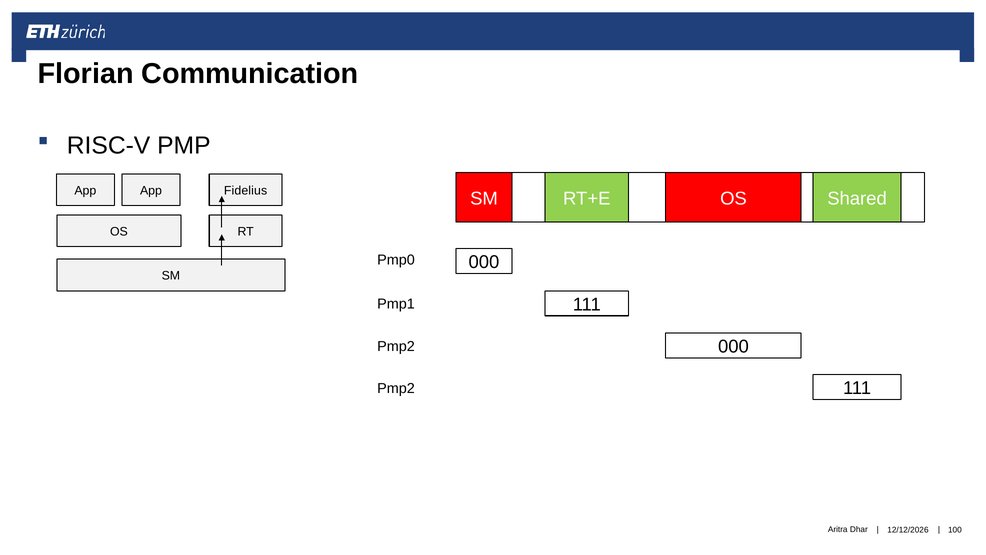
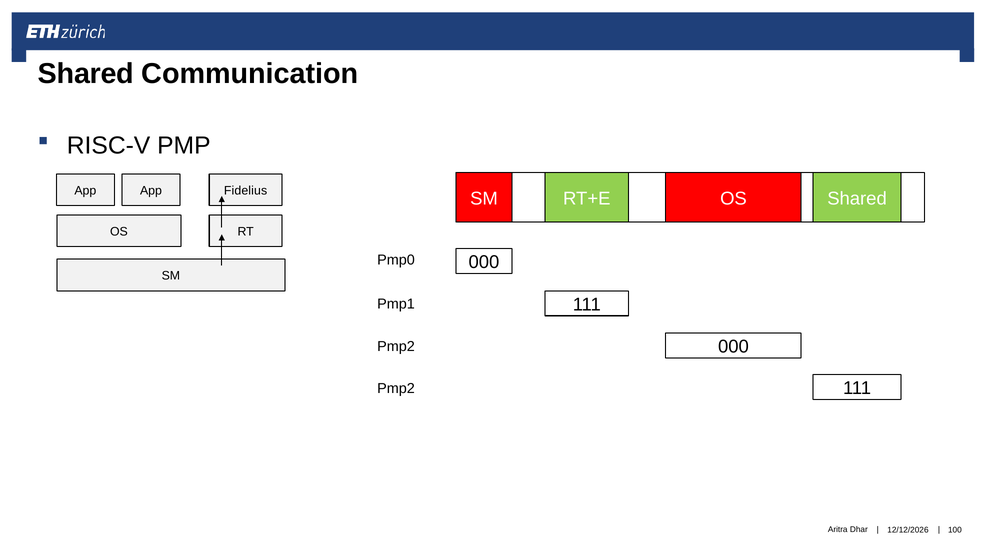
Florian: Florian -> Shared (86, 74)
